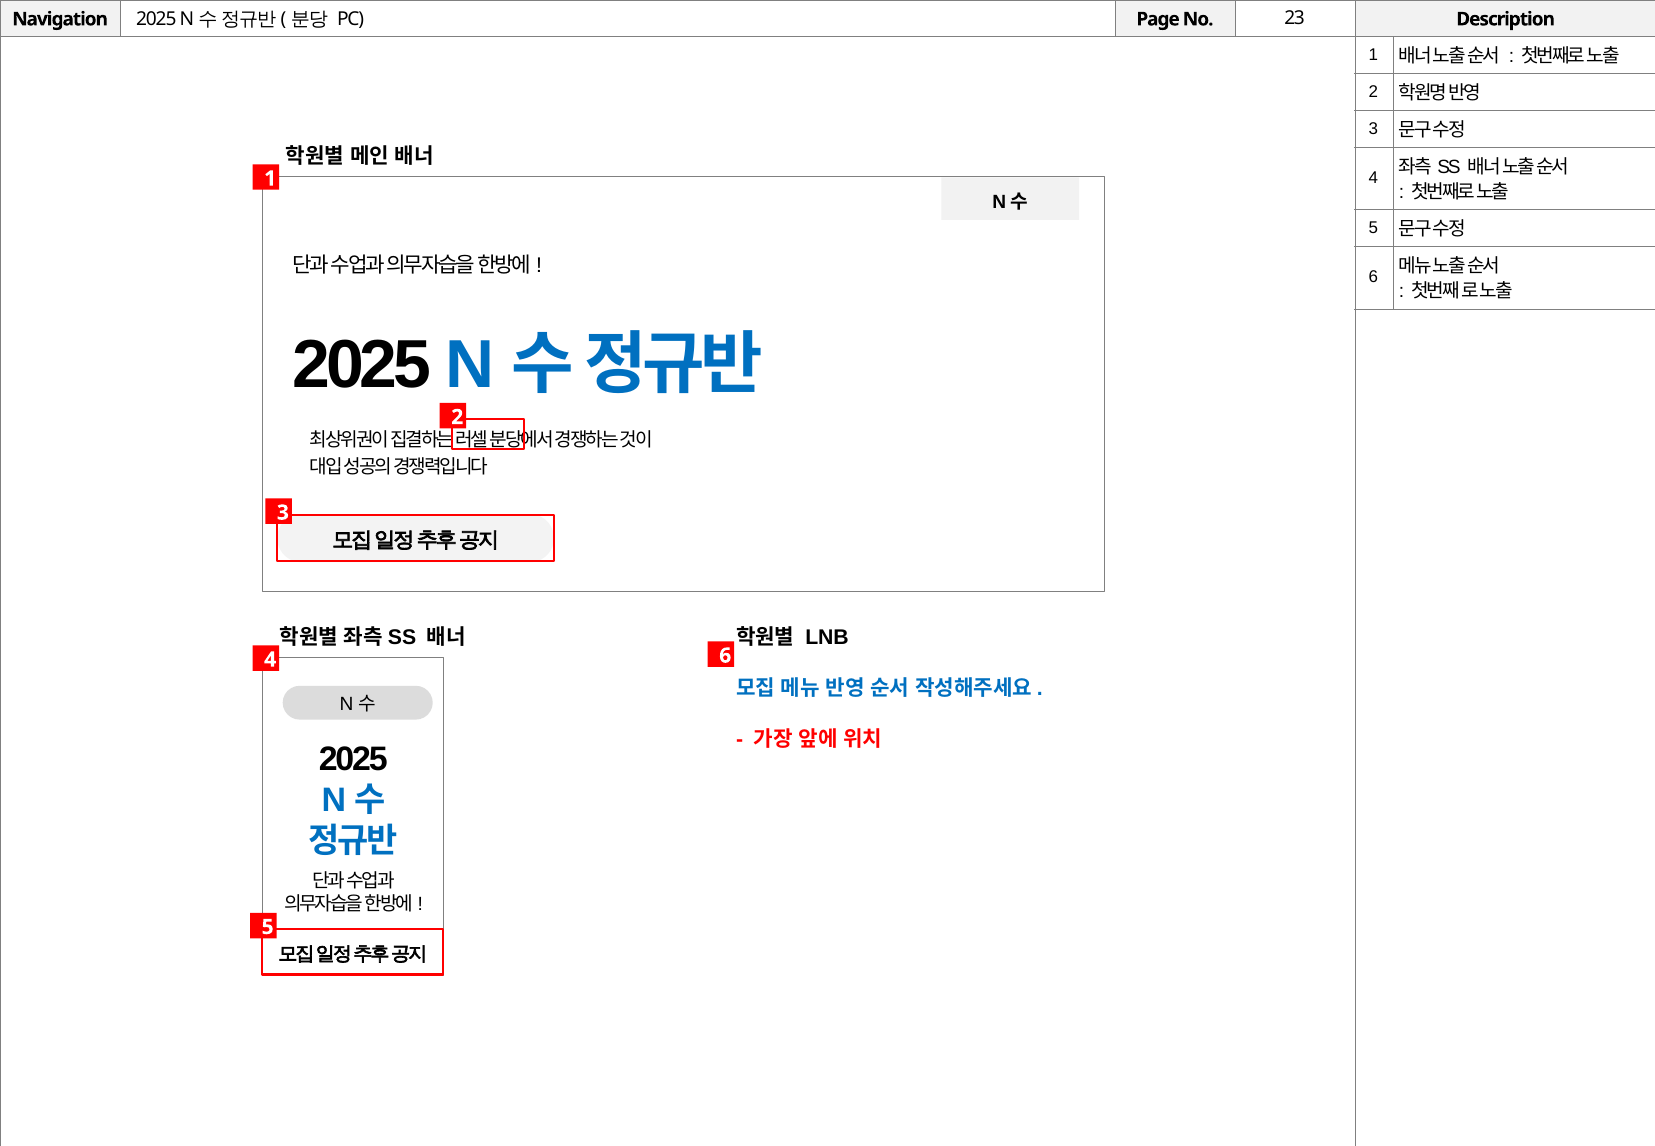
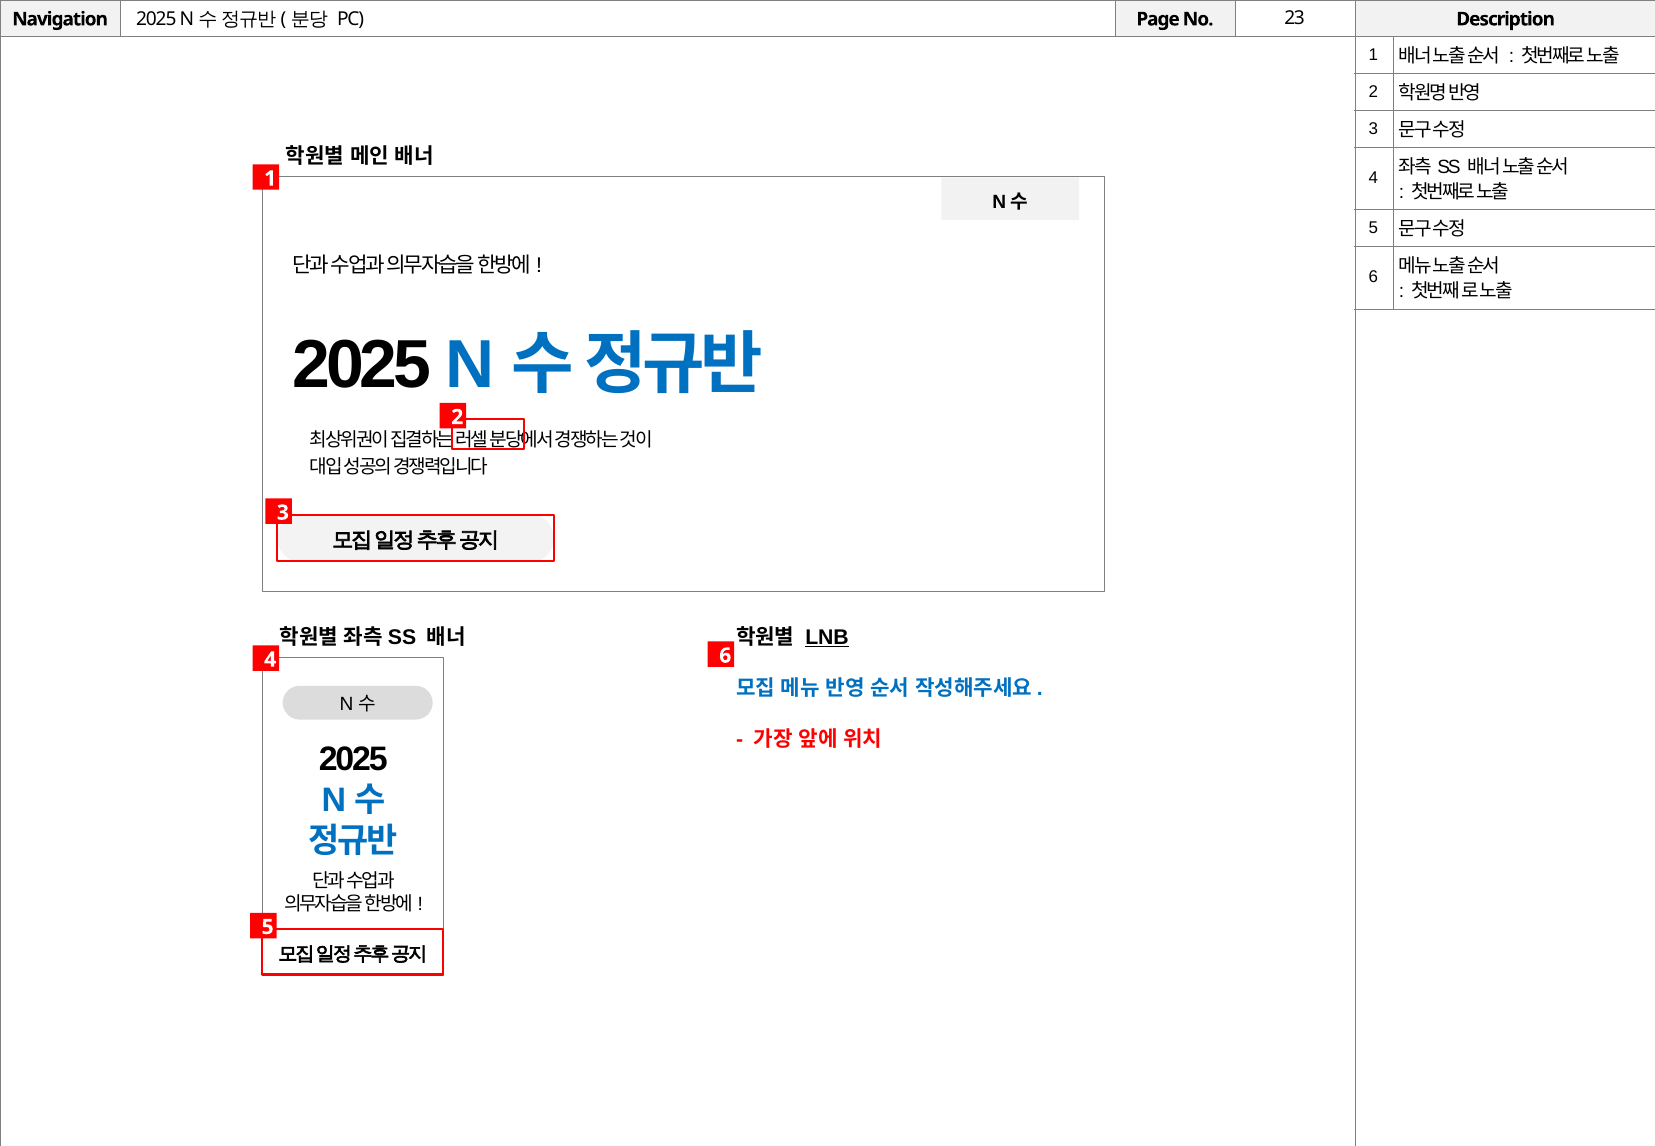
LNB underline: none -> present (827, 637)
